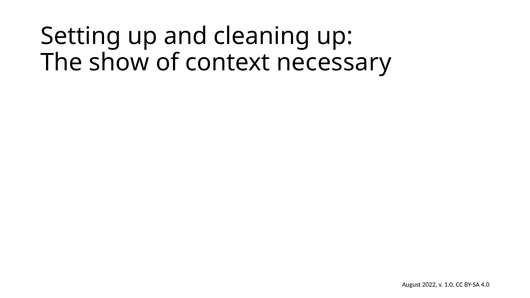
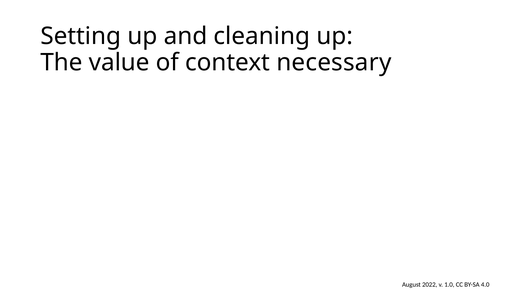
show: show -> value (119, 62)
